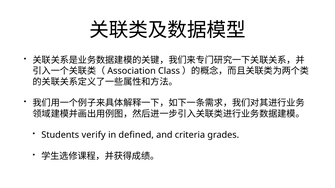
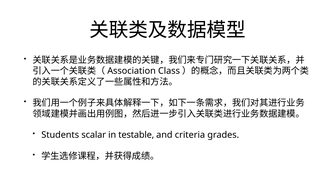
verify: verify -> scalar (94, 135)
defined: defined -> testable (136, 135)
